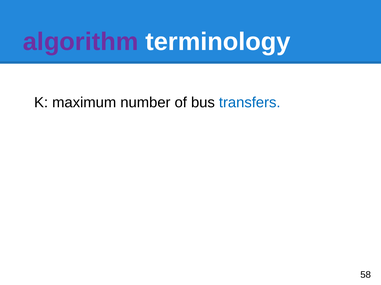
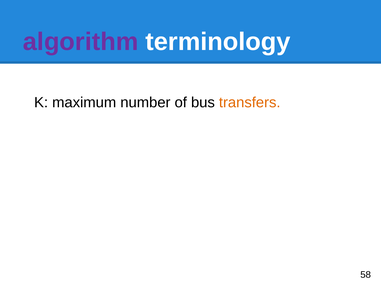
transfers colour: blue -> orange (250, 103)
